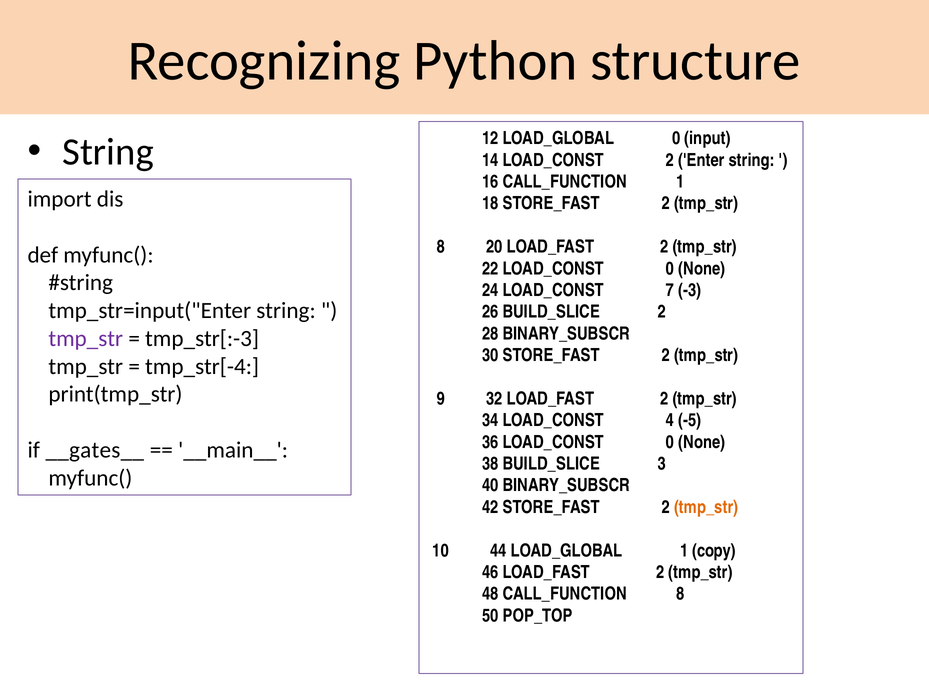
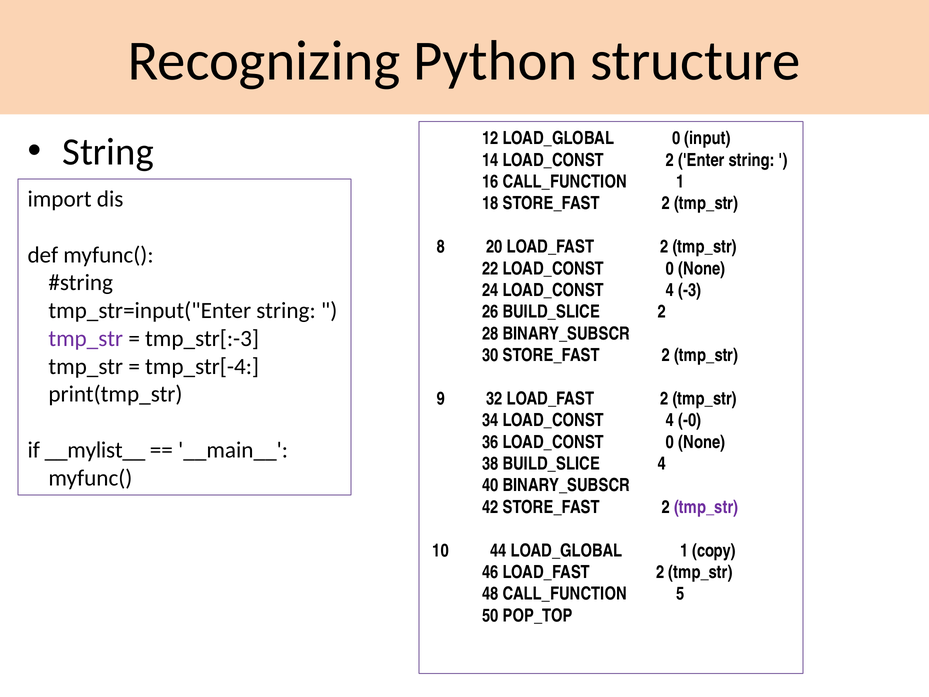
24 LOAD_CONST 7: 7 -> 4 (670, 290)
-5: -5 -> -0 (690, 420)
__gates__: __gates__ -> __mylist__ (95, 450)
BUILD_SLICE 3: 3 -> 4 (662, 464)
tmp_str colour: orange -> purple (706, 507)
CALL_FUNCTION 8: 8 -> 5 (680, 594)
